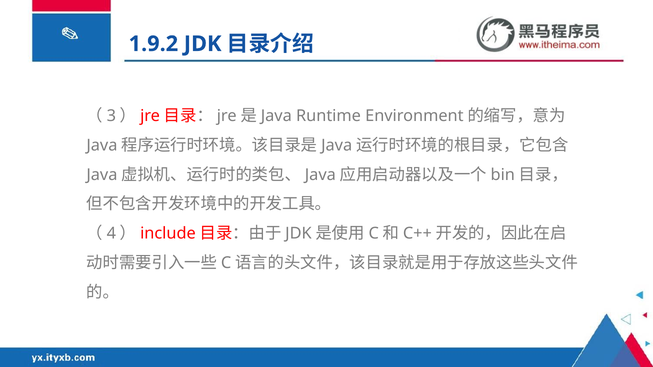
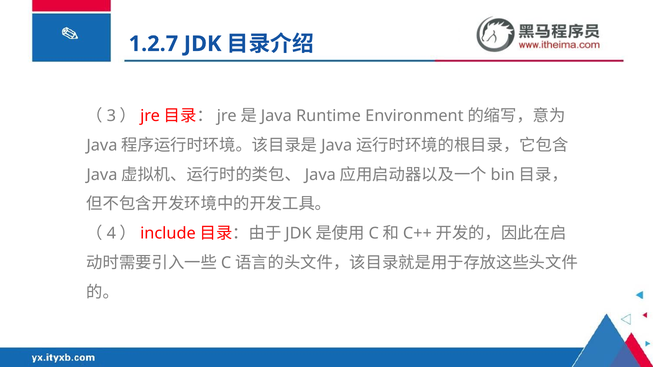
1.9.2: 1.9.2 -> 1.2.7 (153, 44)
